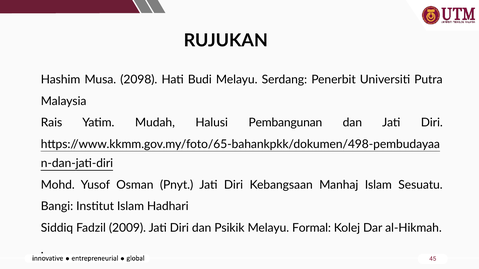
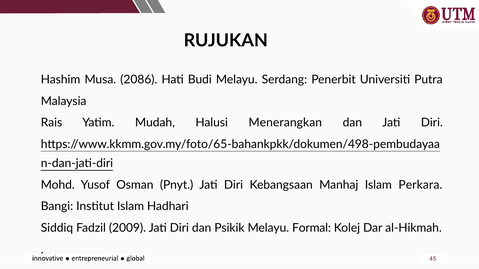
2098: 2098 -> 2086 (139, 80)
Pembangunan: Pembangunan -> Menerangkan (285, 123)
Sesuatu: Sesuatu -> Perkara (420, 185)
